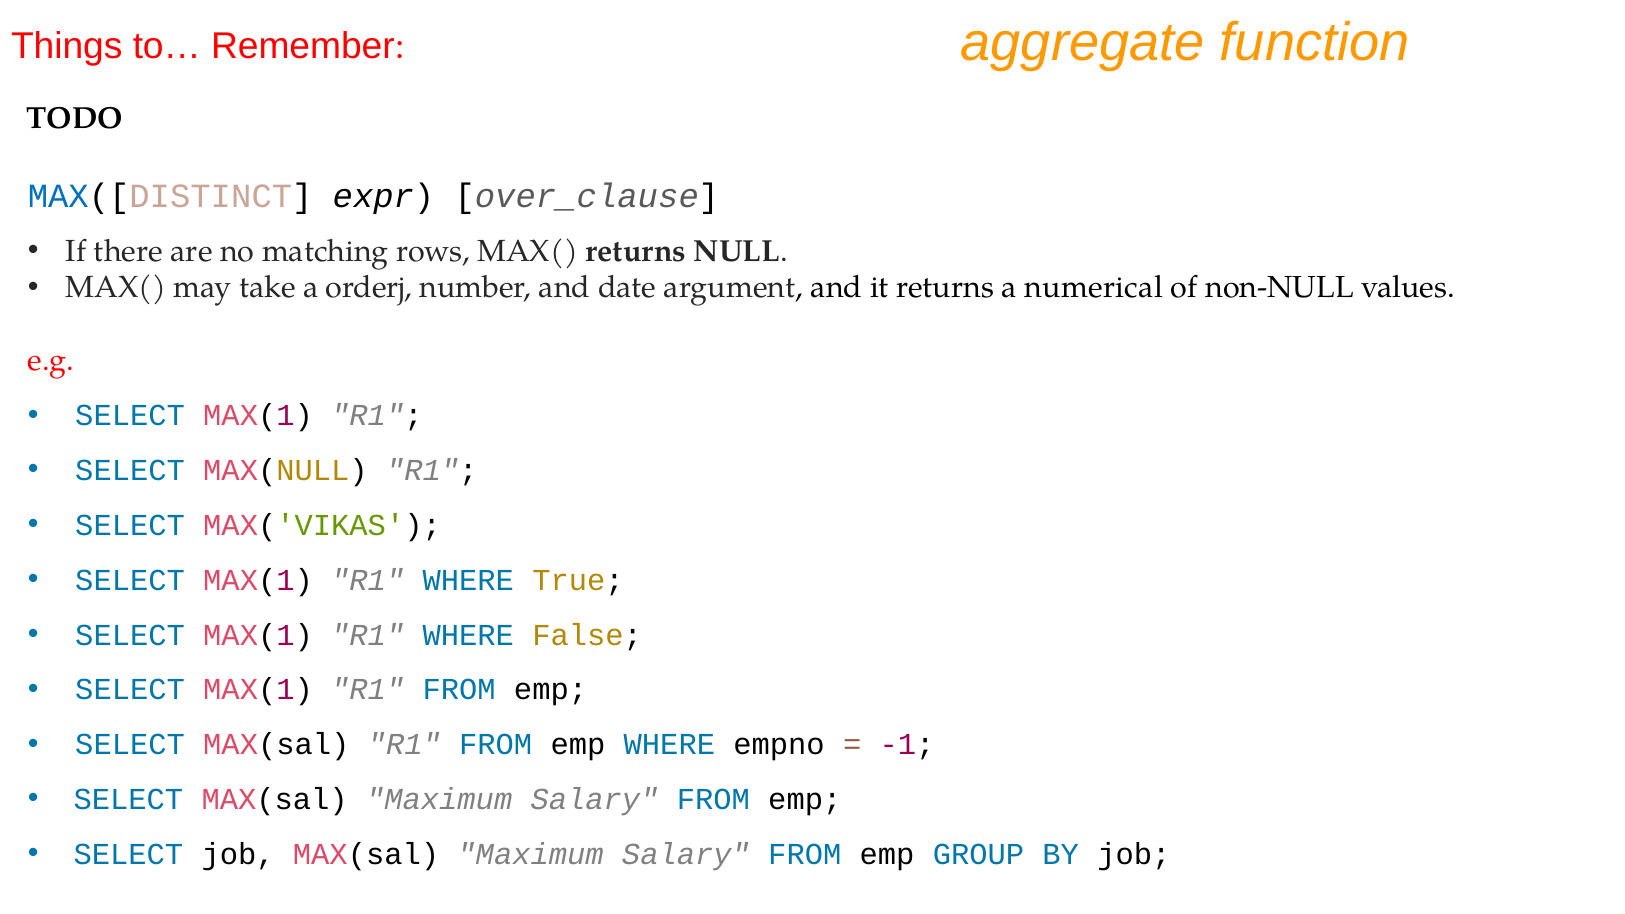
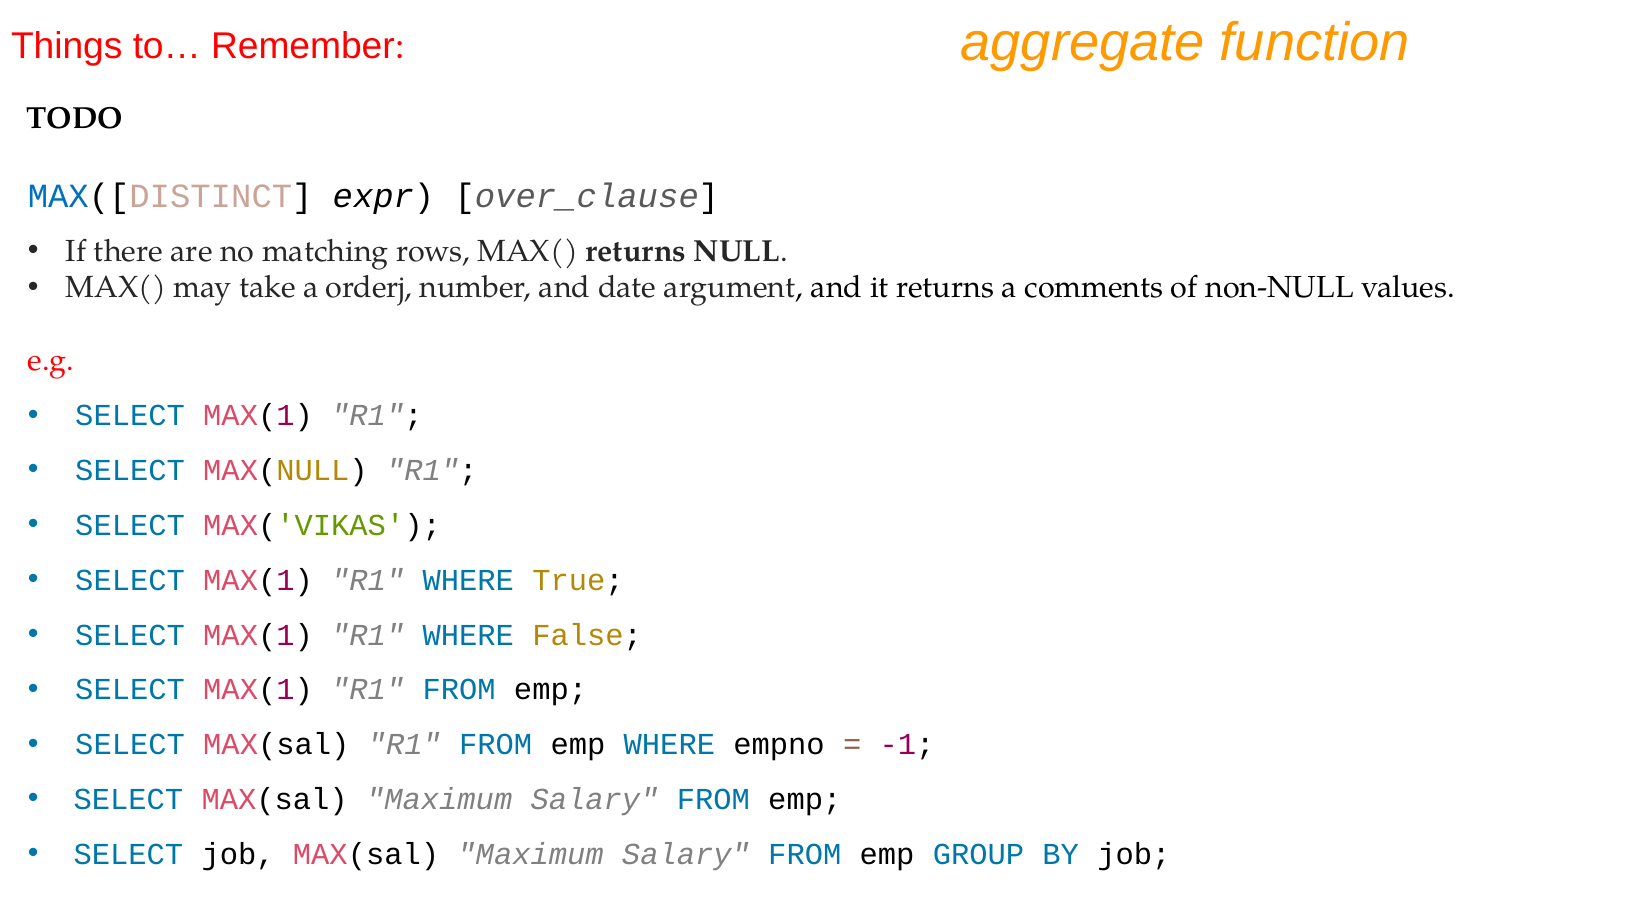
numerical: numerical -> comments (1094, 288)
